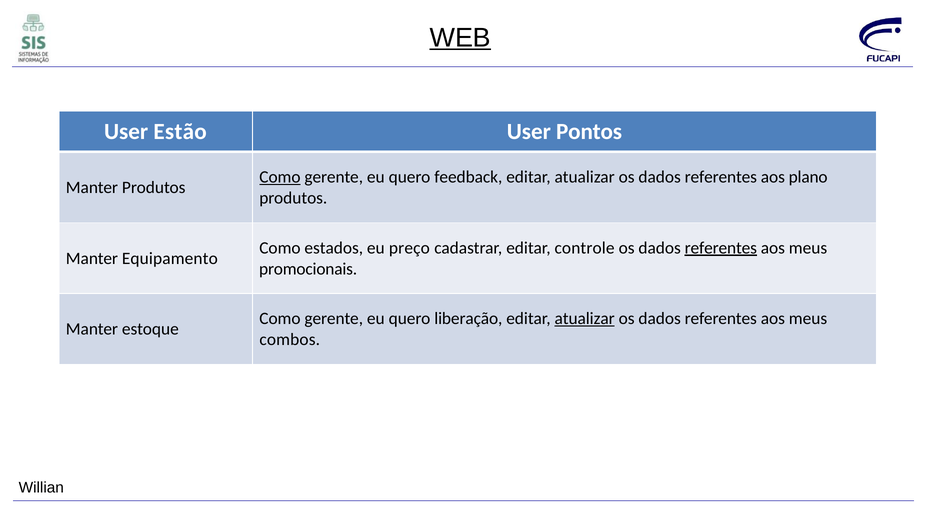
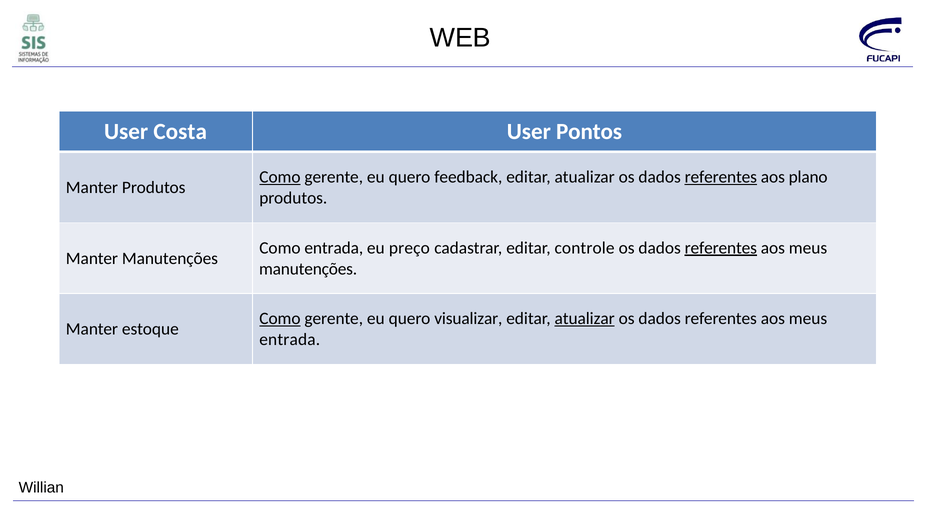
WEB underline: present -> none (460, 38)
Estão: Estão -> Costa (180, 132)
referentes underline: none -> present (721, 177)
Como estados: estados -> entrada (334, 248)
Manter Equipamento: Equipamento -> Manutenções (170, 258)
promocionais: promocionais -> manutenções (308, 269)
Como underline: none -> present (280, 319)
liberação: liberação -> visualizar (468, 319)
combos: combos -> entrada (290, 340)
